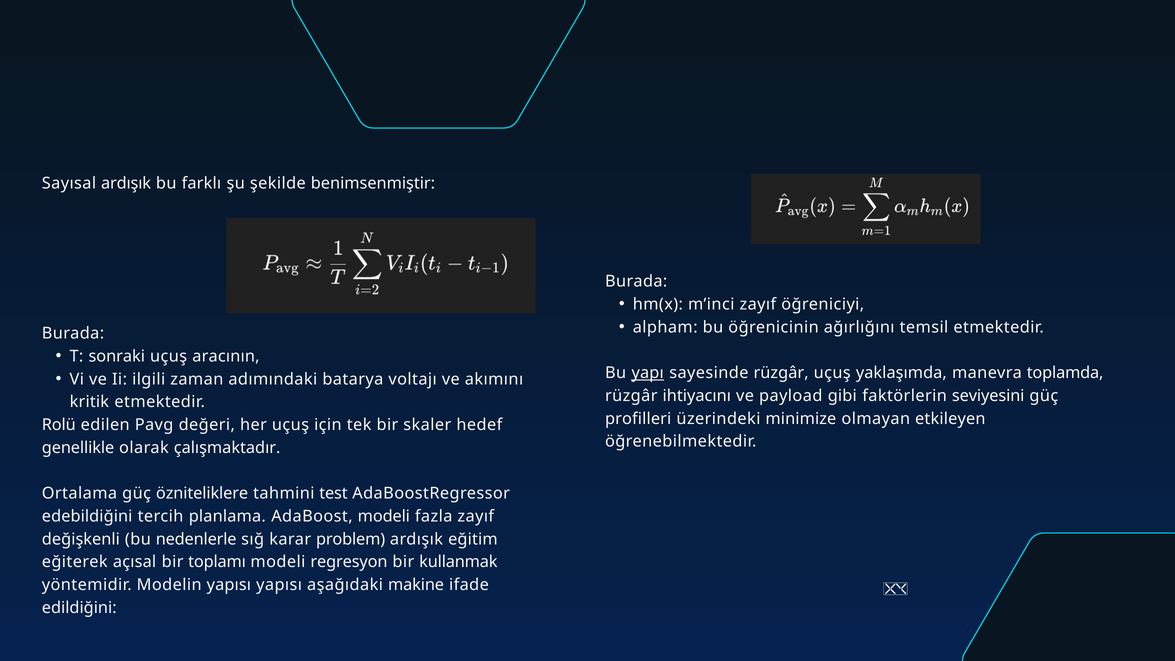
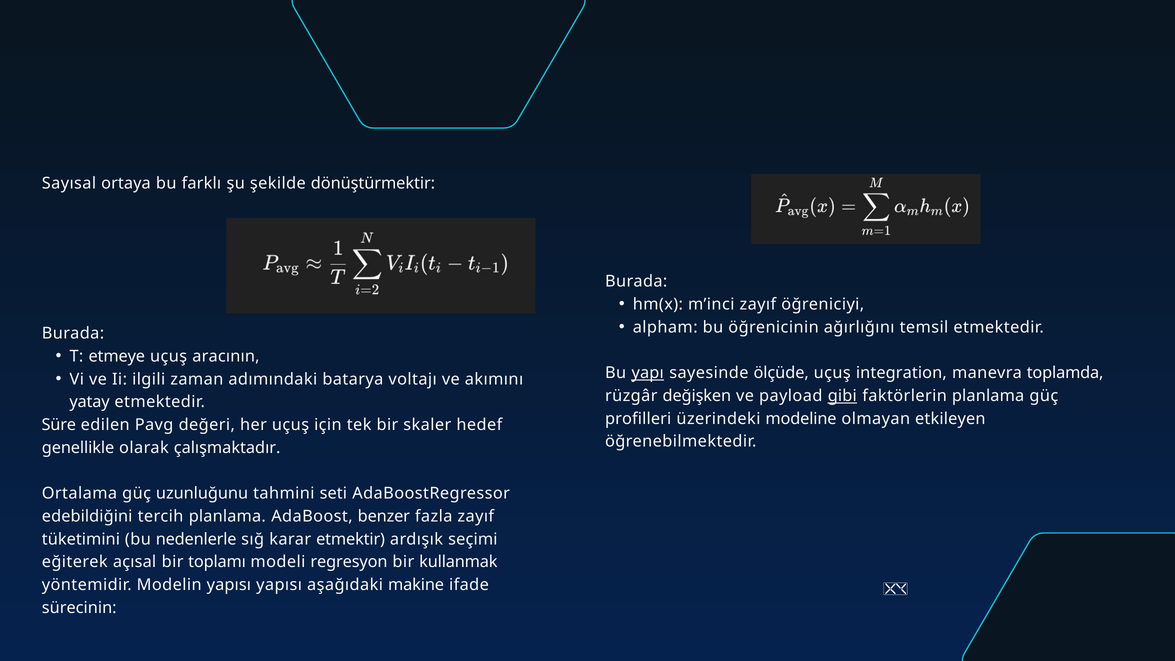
Sayısal ardışık: ardışık -> ortaya (126, 184)
benimsenmiştir: benimsenmiştir -> dönüştürmektir (373, 184)
sonraki: sonraki -> etmeye (117, 356)
sayesinde rüzgâr: rüzgâr -> ölçüde (781, 373)
yaklaşımda: yaklaşımda -> integration (901, 373)
ihtiyacını: ihtiyacını -> değişken (697, 396)
gibi underline: none -> present (842, 396)
faktörlerin seviyesini: seviyesini -> planlama (988, 396)
kritik: kritik -> yatay (90, 402)
minimize: minimize -> modeline (801, 419)
Rolü: Rolü -> Süre (59, 425)
özniteliklere: özniteliklere -> uzunluğunu (202, 493)
test: test -> seti (333, 493)
AdaBoost modeli: modeli -> benzer (384, 516)
değişkenli: değişkenli -> tüketimini (81, 539)
problem: problem -> etmektir (351, 539)
eğitim: eğitim -> seçimi (473, 539)
edildiğini: edildiğini -> sürecinin (79, 608)
